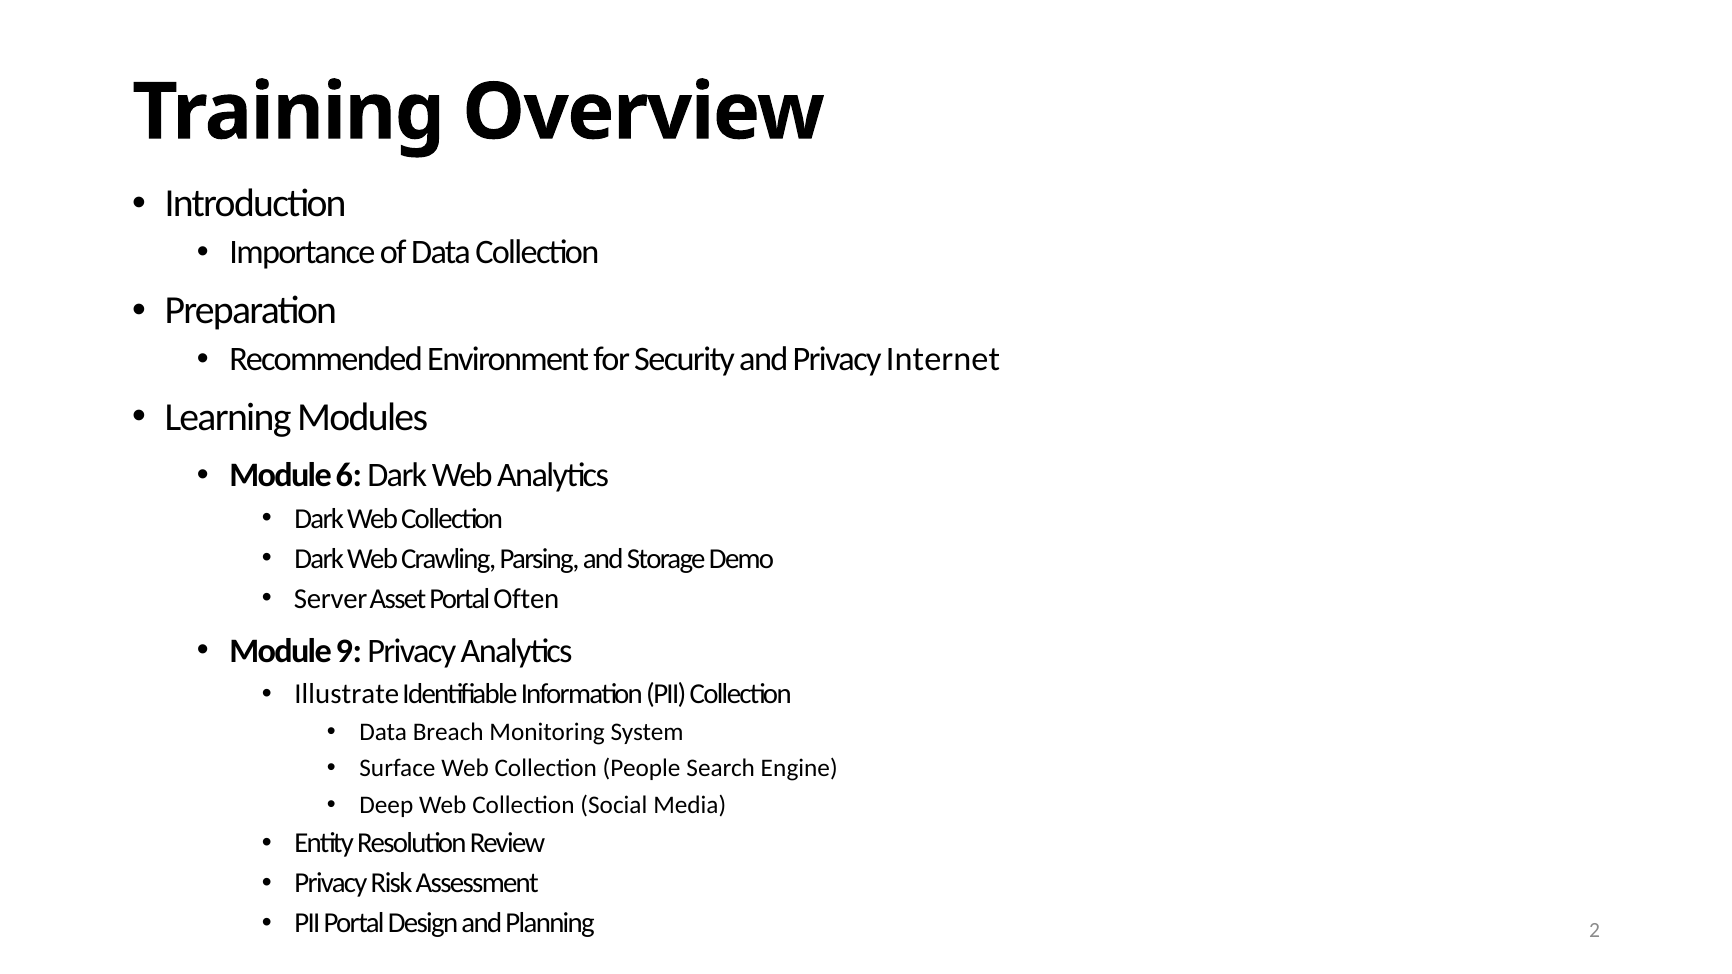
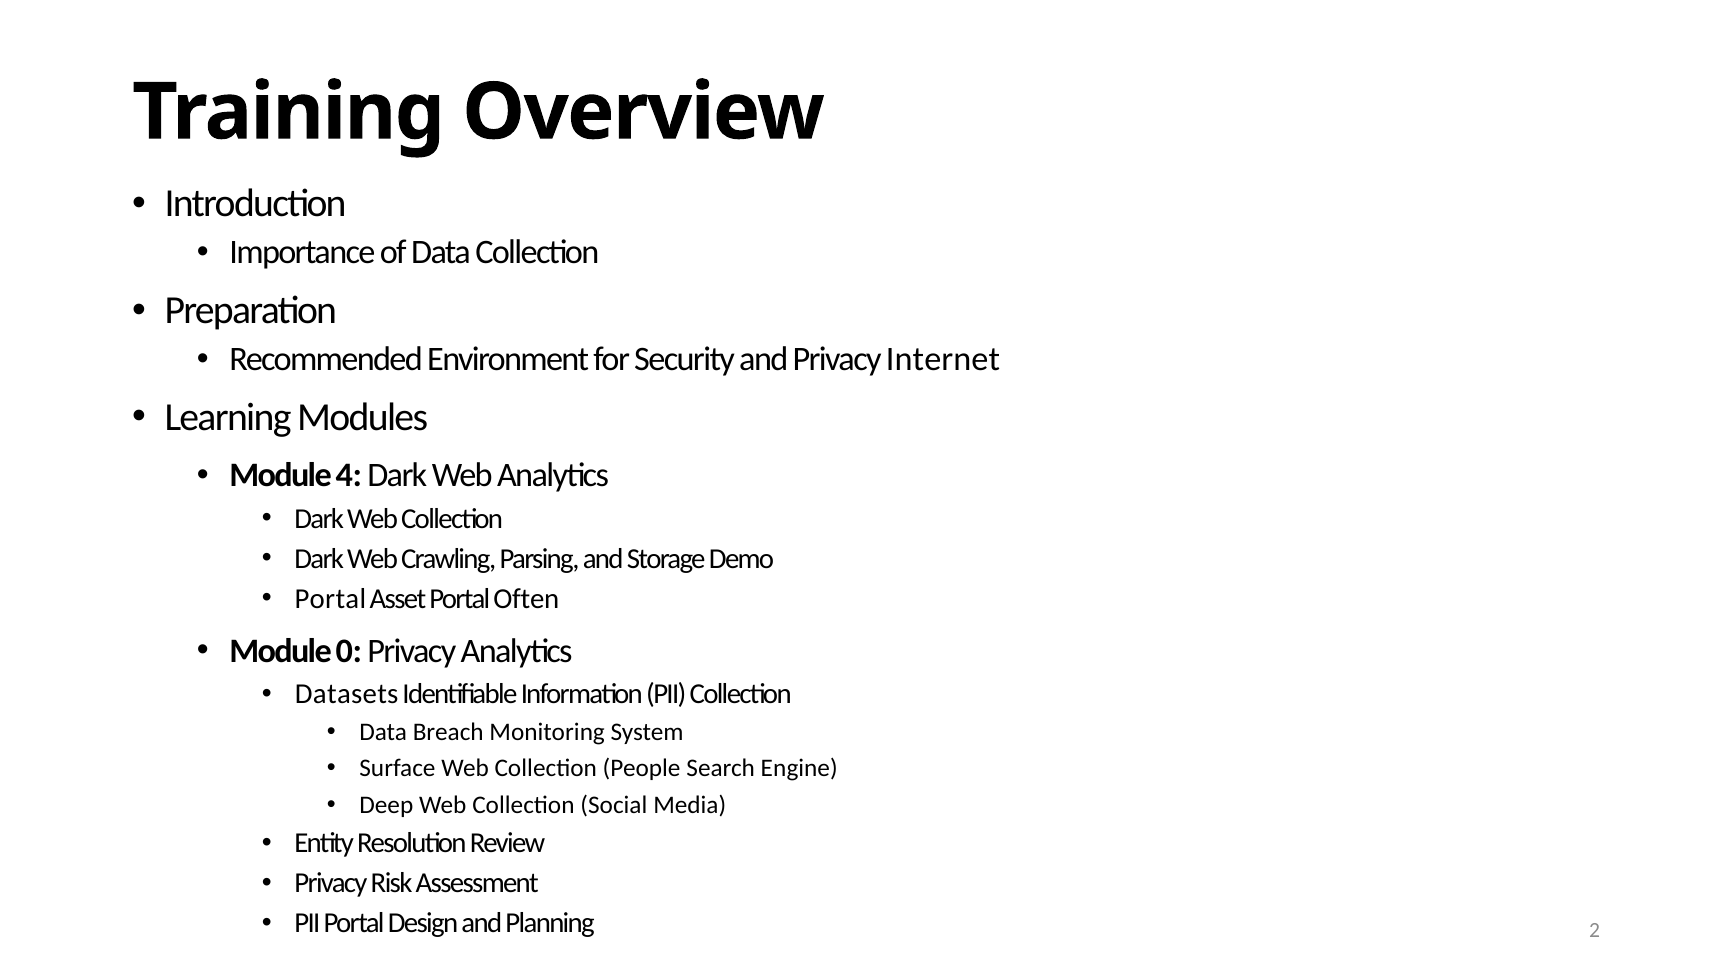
6: 6 -> 4 (349, 476)
Server: Server -> Portal (330, 599)
9: 9 -> 0 (349, 651)
Illustrate: Illustrate -> Datasets (347, 694)
